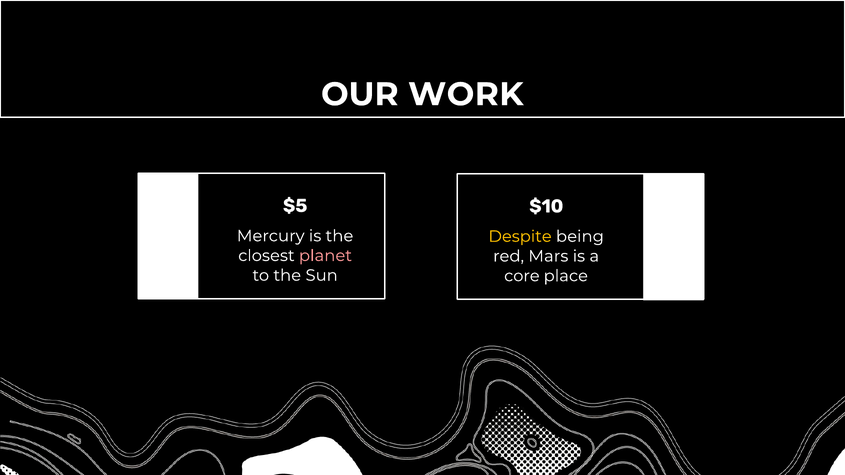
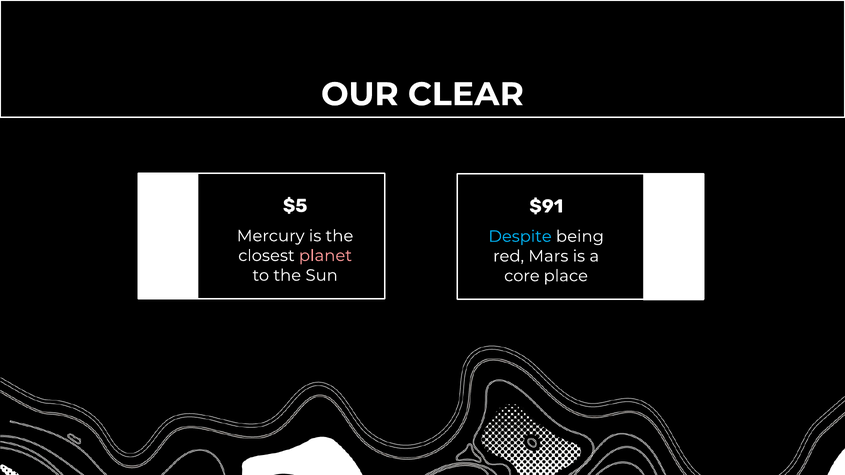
WORK: WORK -> CLEAR (466, 94)
$10: $10 -> $91 (546, 206)
Despite colour: yellow -> light blue (520, 237)
